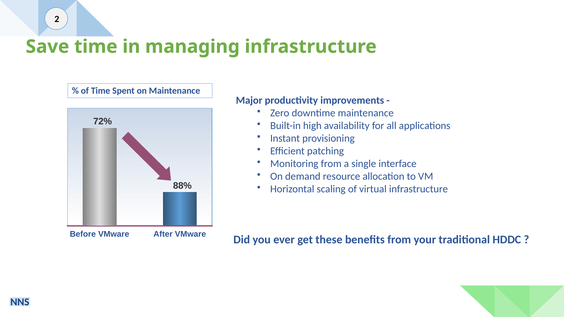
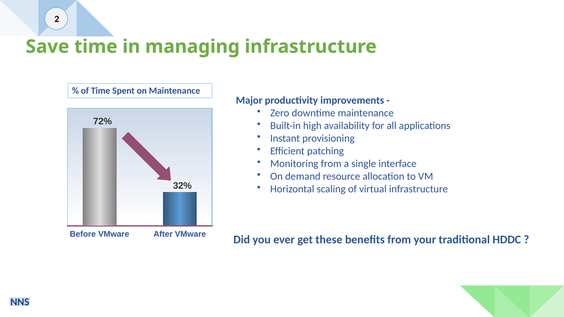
88%: 88% -> 32% (182, 186)
